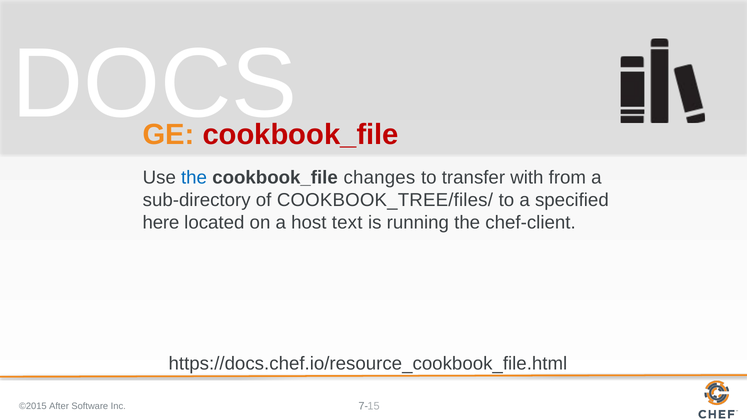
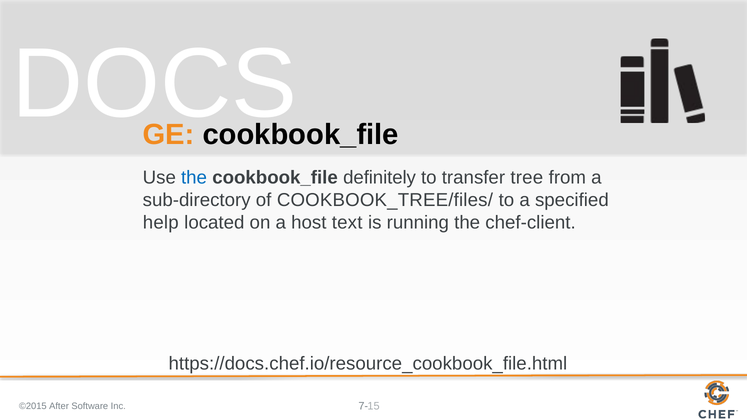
cookbook_file colour: red -> black (301, 134)
changes: changes -> definitely (380, 178)
with: with -> tree (527, 178)
here: here -> help (161, 223)
